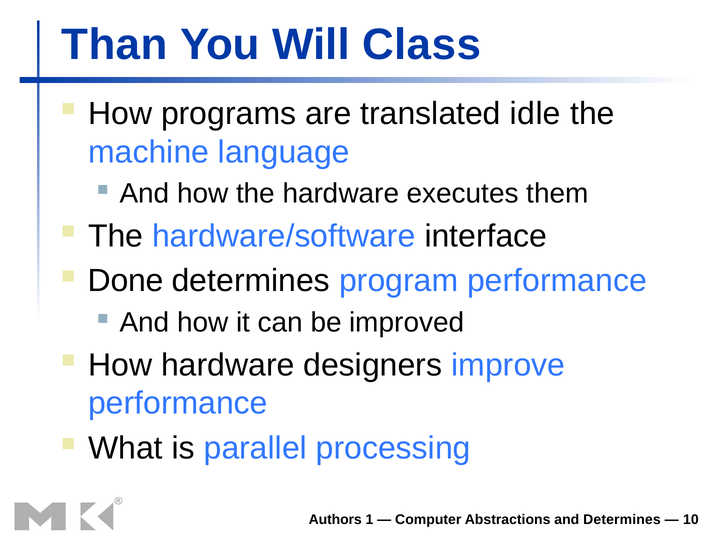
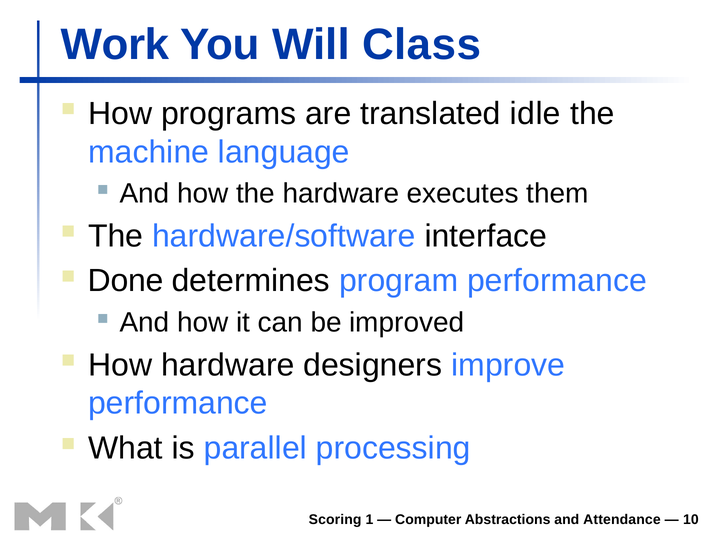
Than: Than -> Work (115, 45)
Authors: Authors -> Scoring (335, 520)
and Determines: Determines -> Attendance (622, 520)
